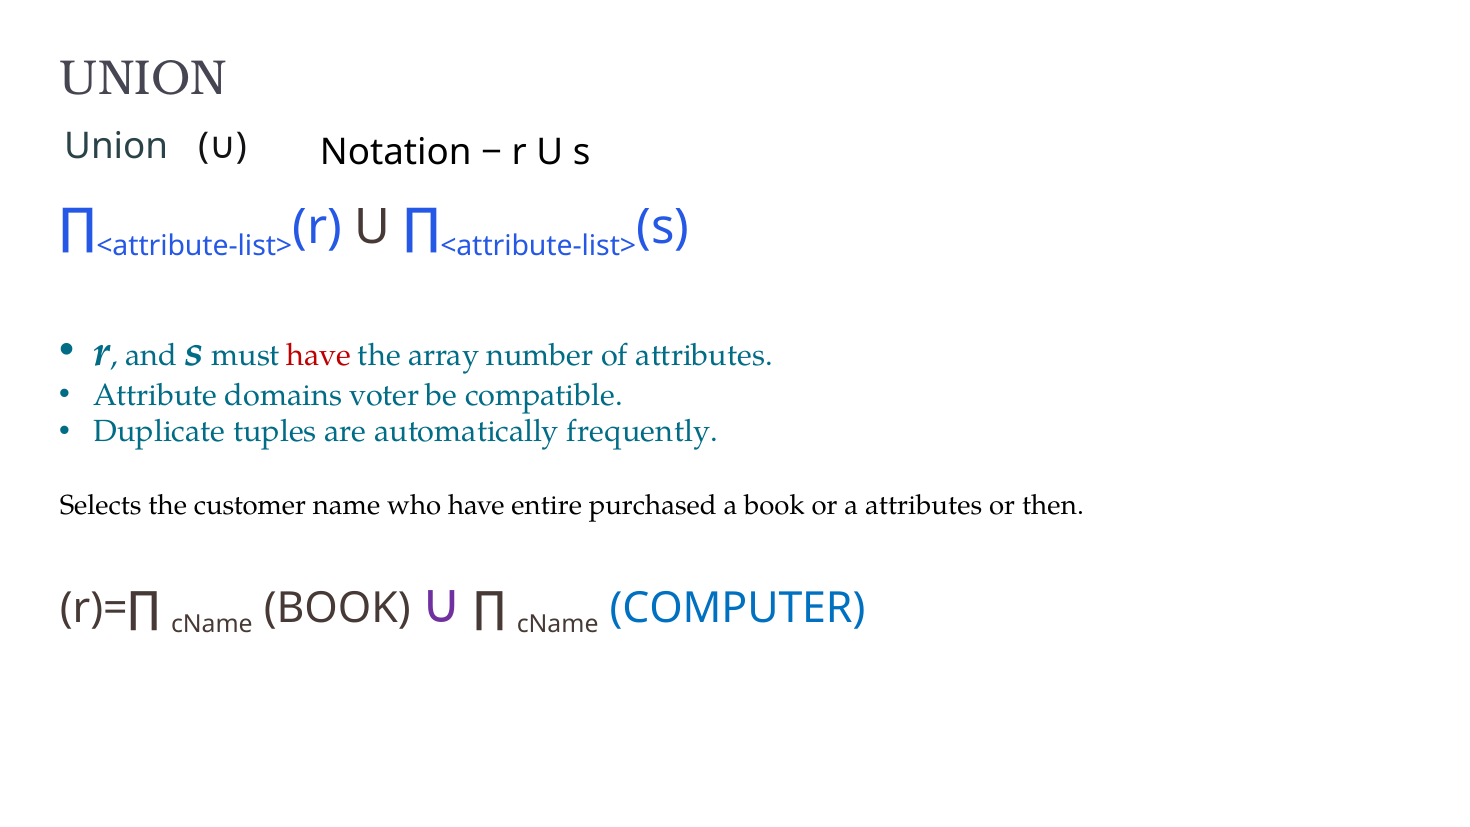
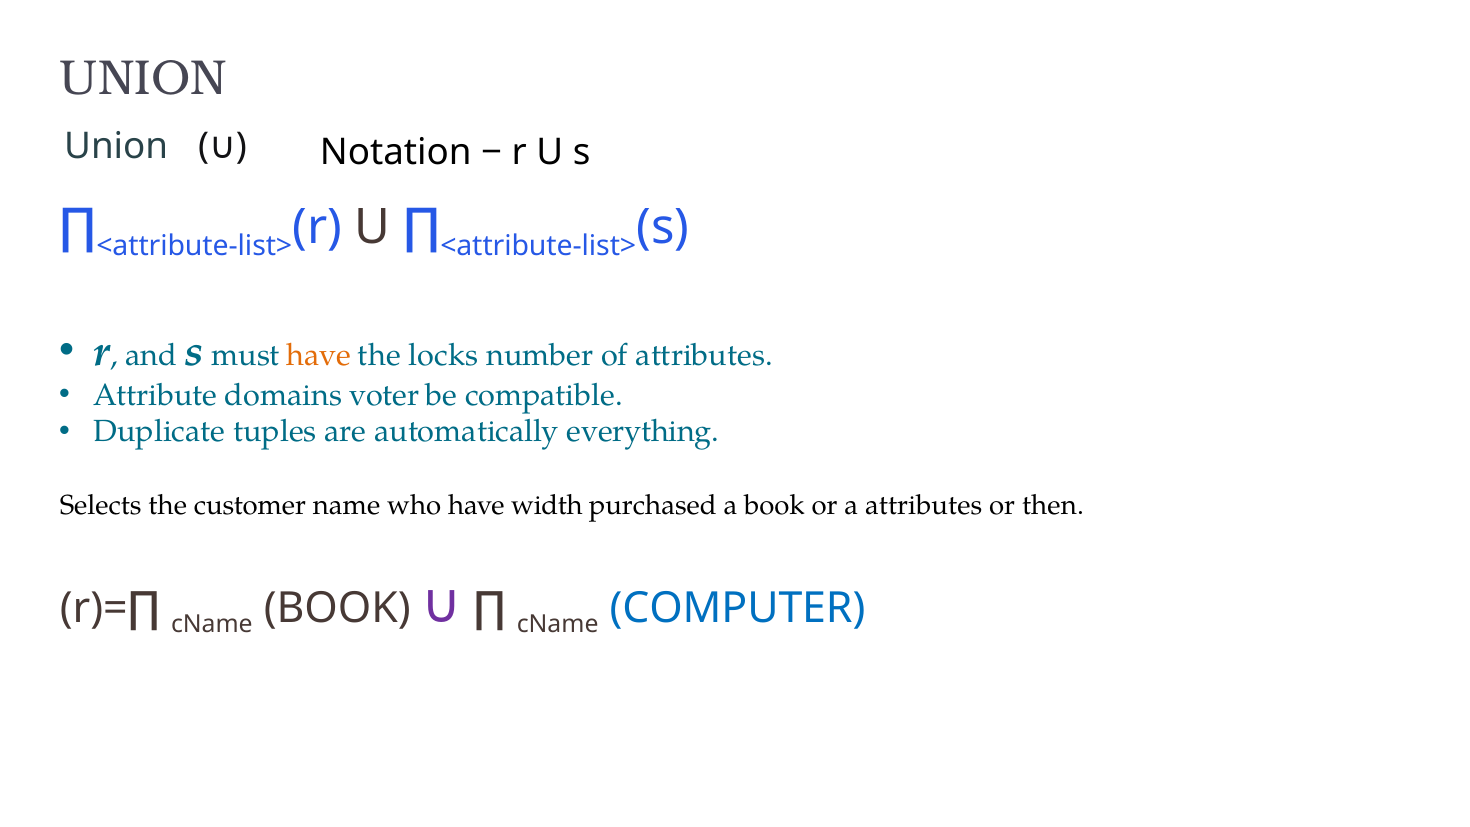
have colour: red -> orange (319, 356)
array: array -> locks (443, 356)
frequently: frequently -> everything (643, 432)
entire: entire -> width (547, 506)
